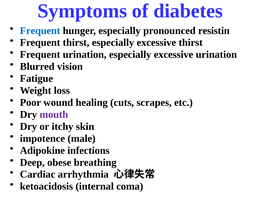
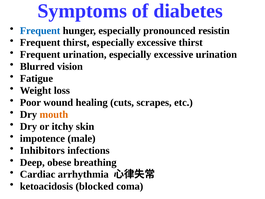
mouth colour: purple -> orange (54, 114)
Adipokine: Adipokine -> Inhibitors (42, 150)
internal: internal -> blocked (95, 186)
